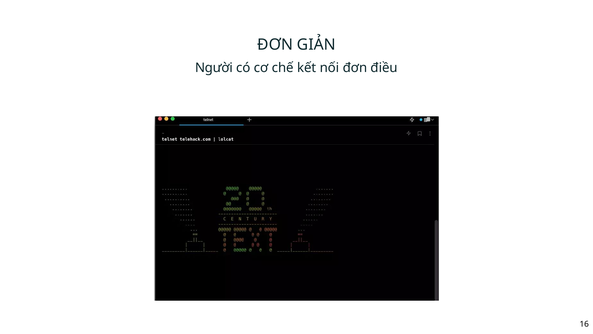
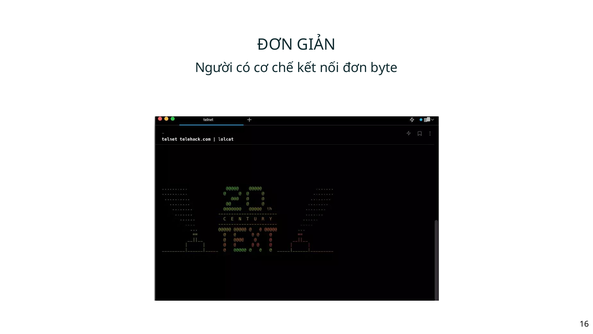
điều: điều -> byte (384, 68)
